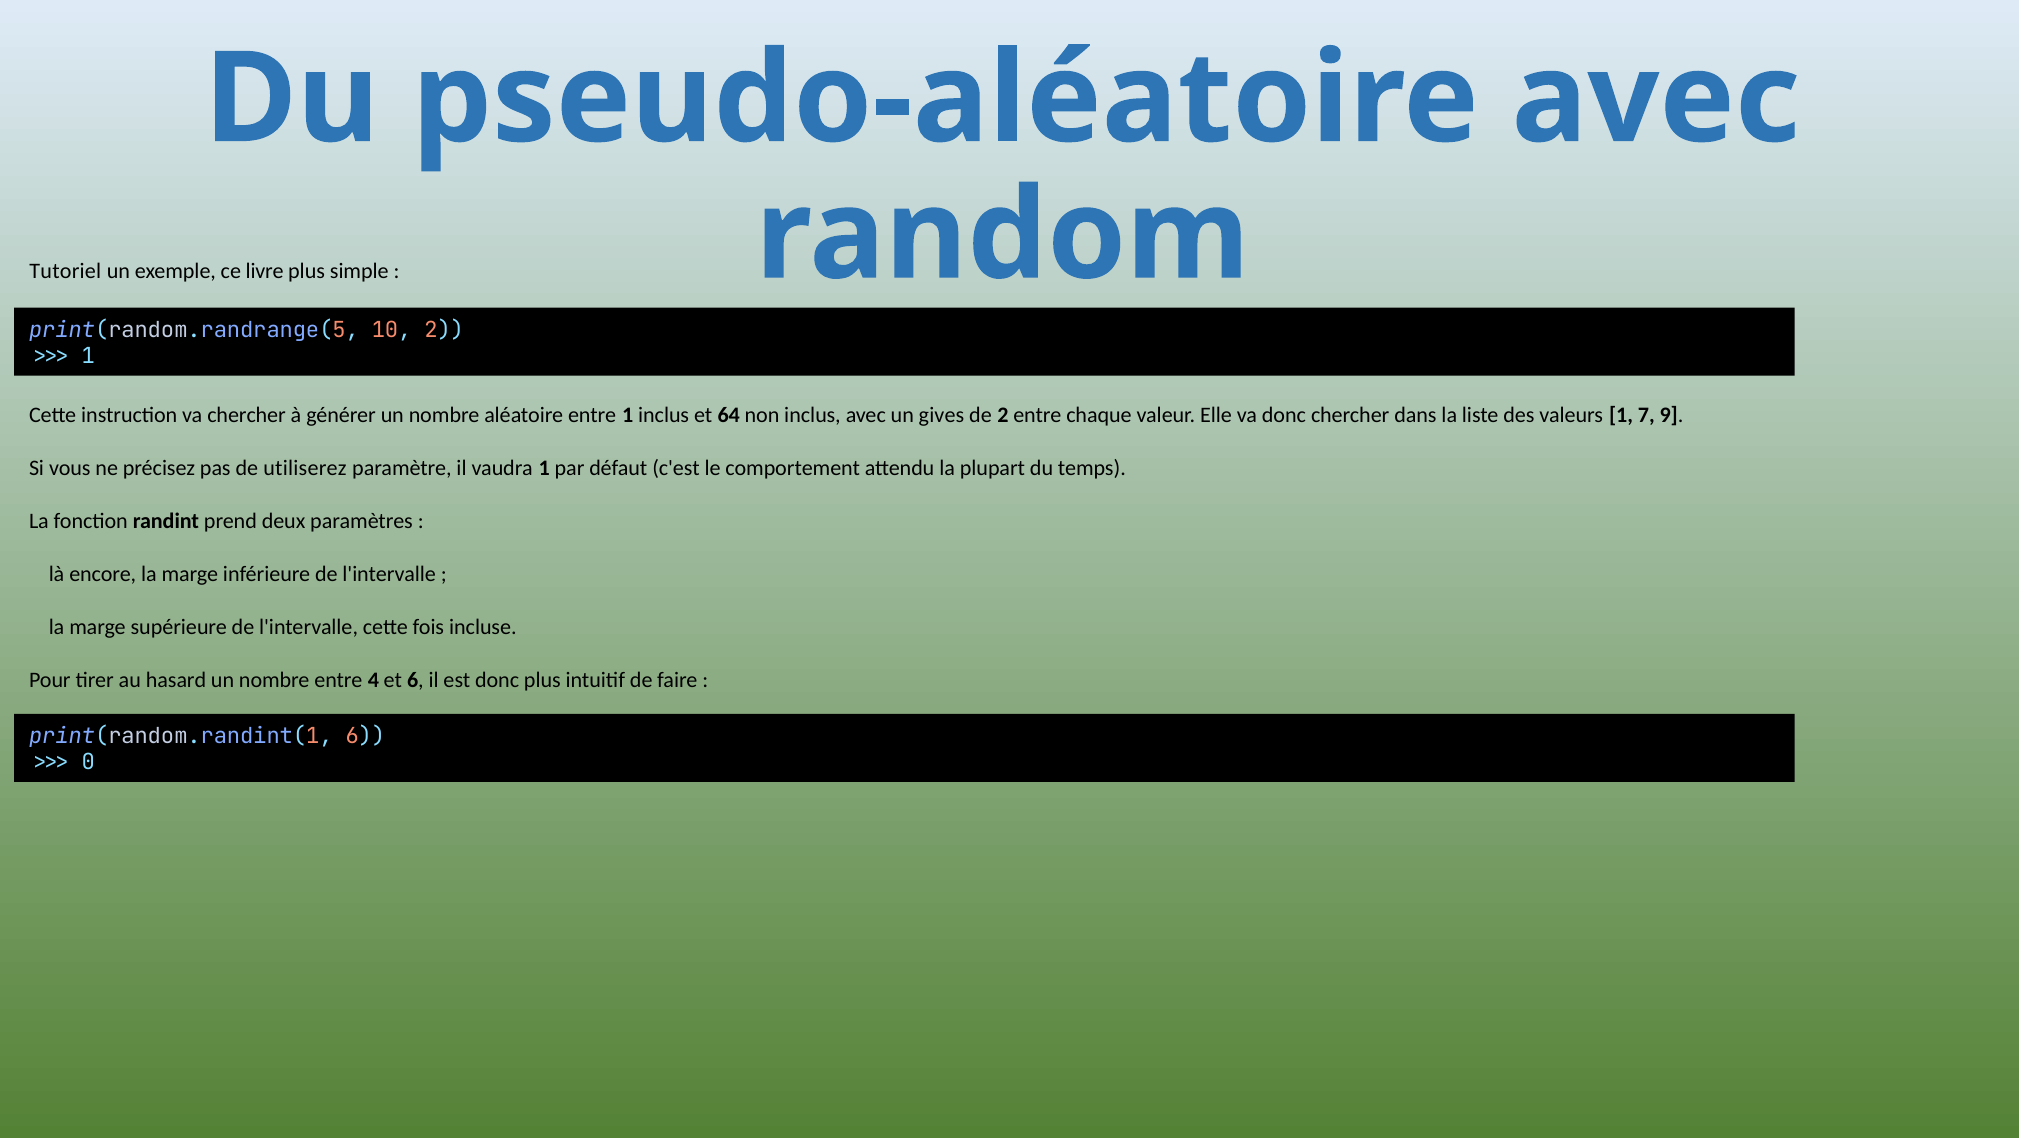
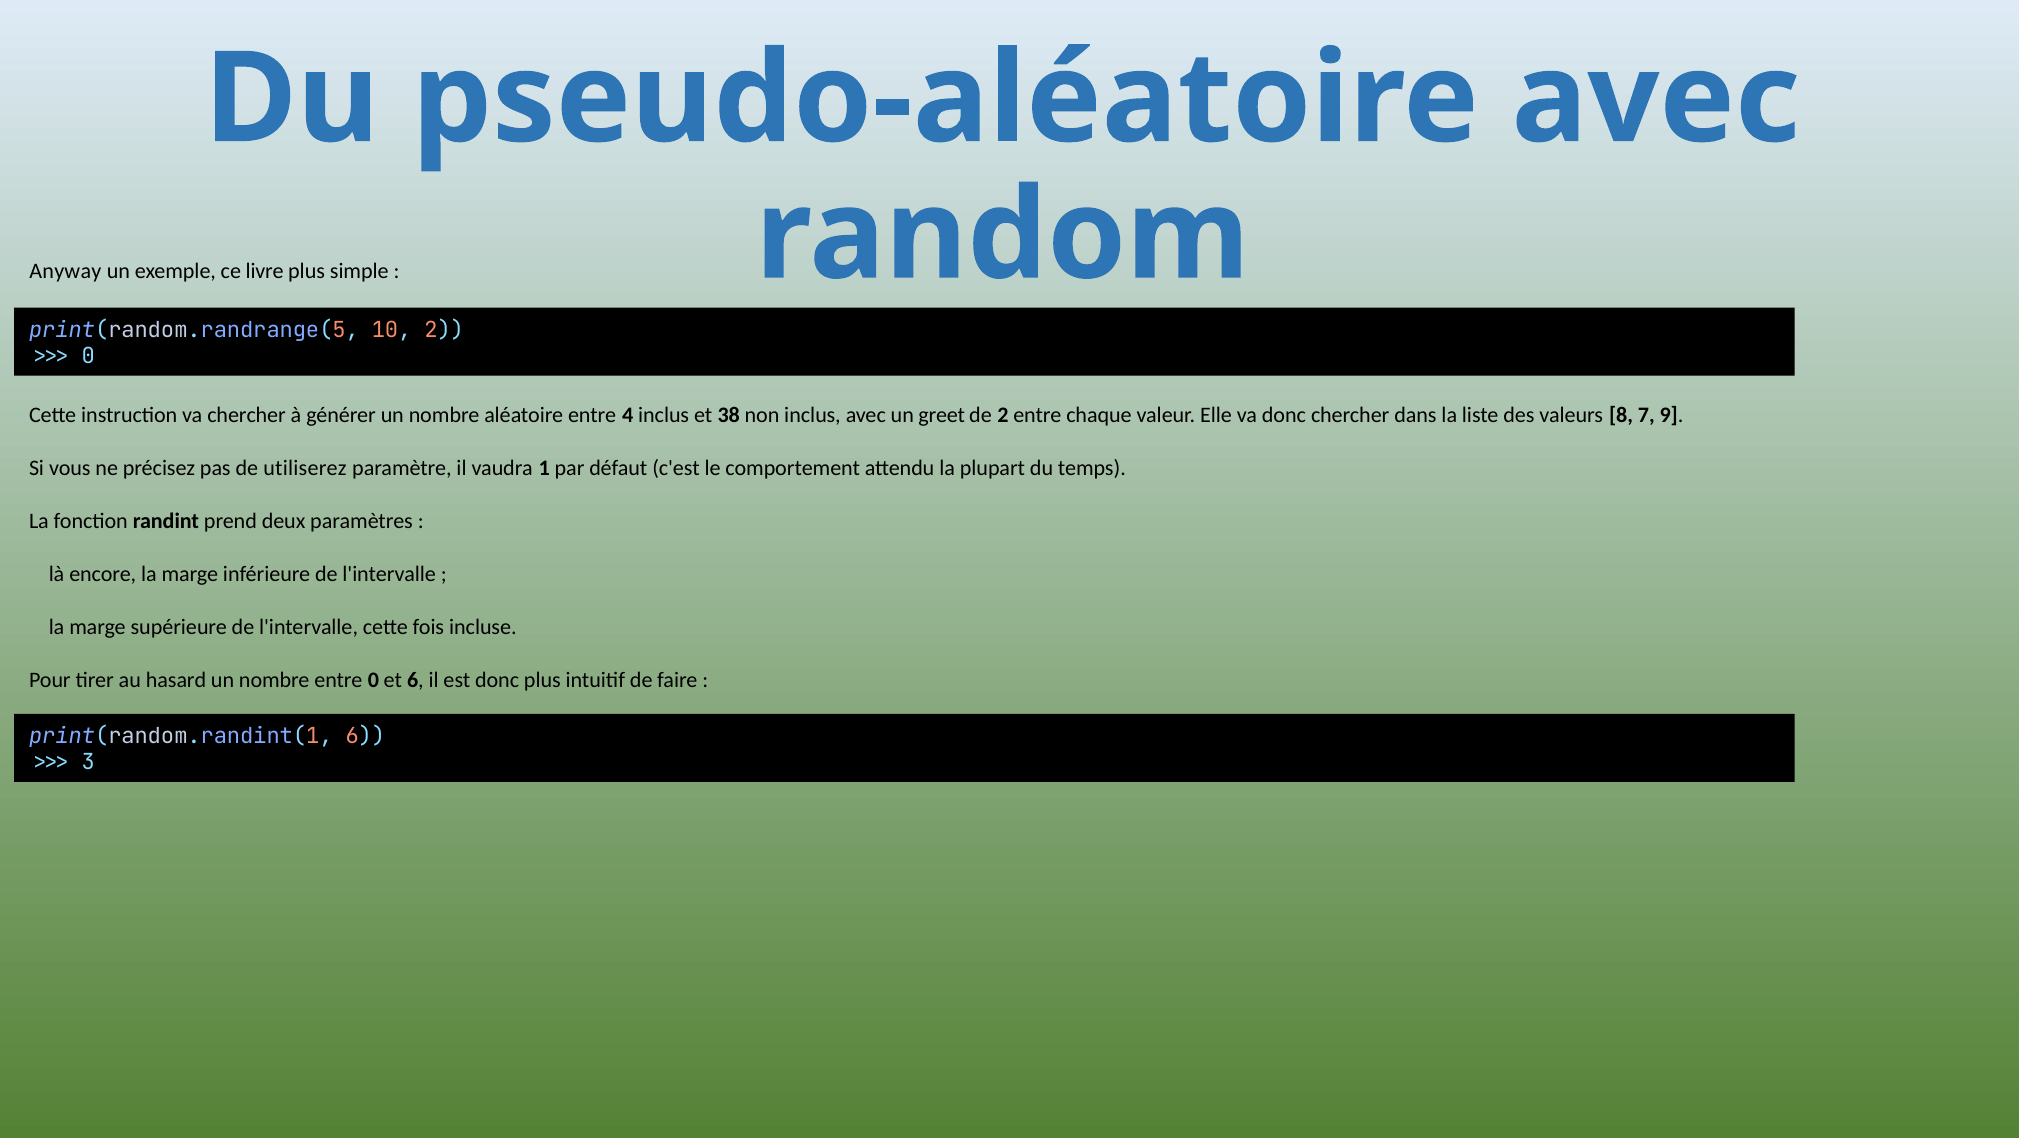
Tutoriel: Tutoriel -> Anyway (65, 271)
1: 1 -> 0 (88, 357)
entre 1: 1 -> 4 (628, 415)
64: 64 -> 38 (729, 415)
gives: gives -> greet (942, 415)
valeurs 1: 1 -> 8 (1621, 415)
entre 4: 4 -> 0 (373, 680)
0: 0 -> 3 (88, 763)
